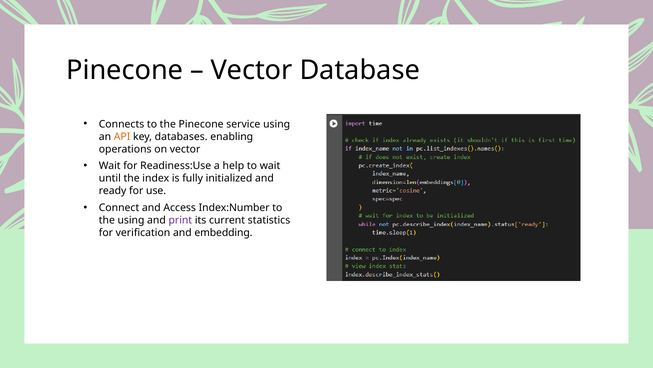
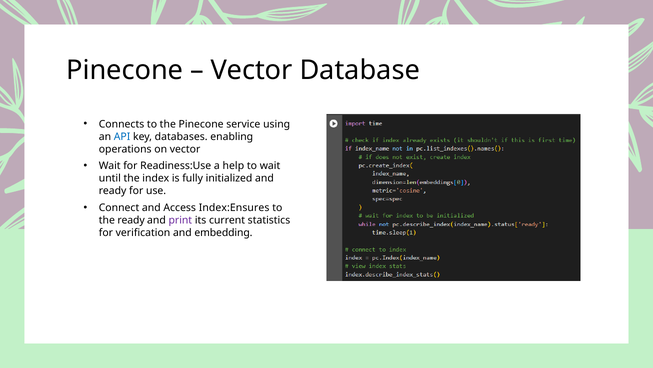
API colour: orange -> blue (122, 136)
Index:Number: Index:Number -> Index:Ensures (234, 207)
the using: using -> ready (131, 220)
